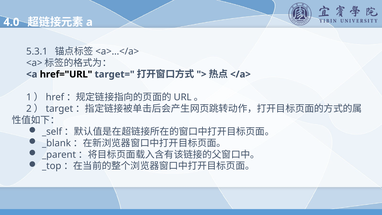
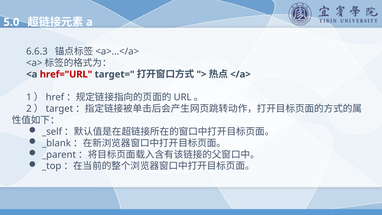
4.0: 4.0 -> 5.0 (11, 22)
5.3.1: 5.3.1 -> 6.6.3 (37, 51)
href="URL colour: black -> red (66, 74)
